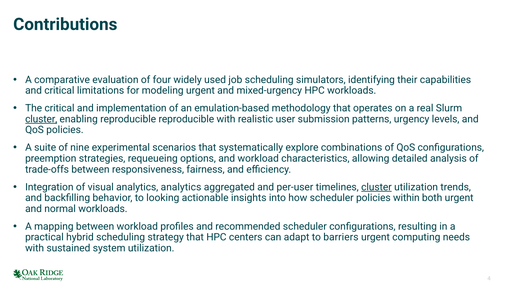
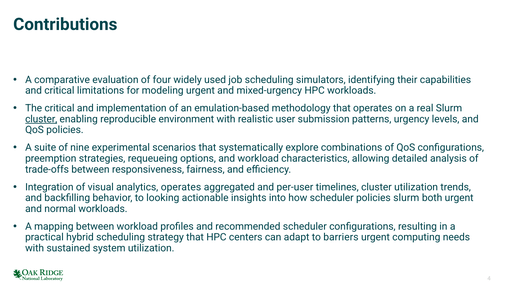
reproducible reproducible: reproducible -> environment (186, 119)
analytics analytics: analytics -> operates (181, 187)
cluster underline: present -> none (376, 187)
policies within: within -> slurm (406, 198)
